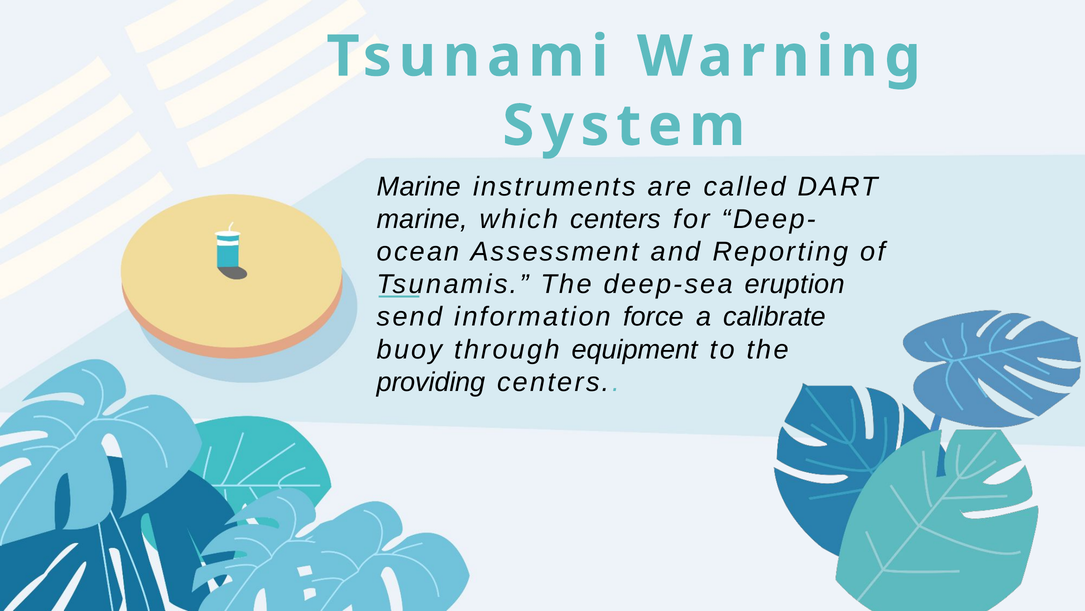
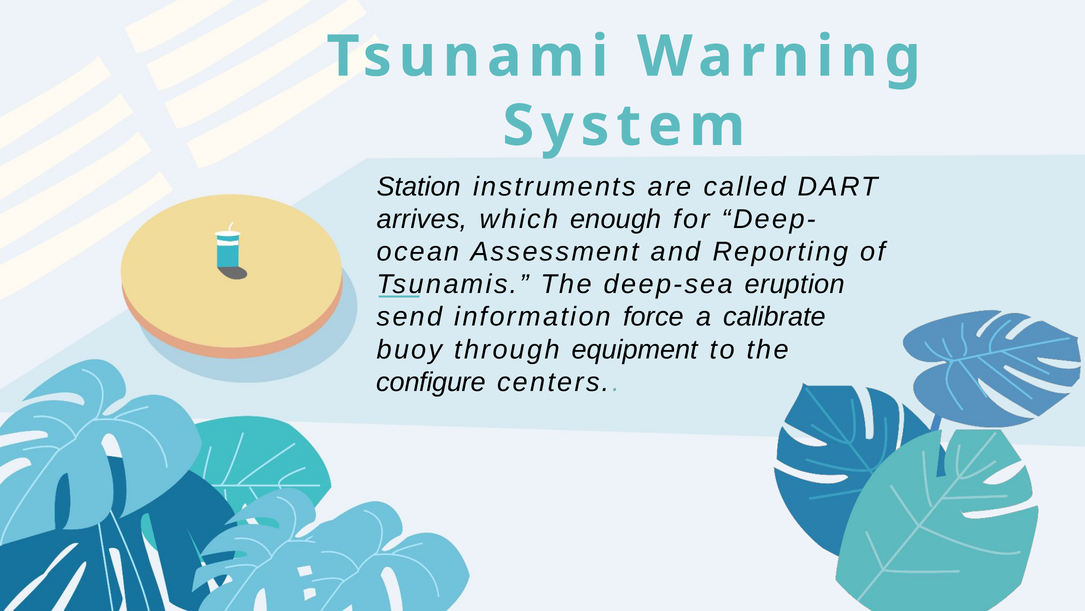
Marine: Marine -> Station (419, 186)
marine: marine -> arrives (422, 219)
which centers: centers -> enough (616, 219)
providing: providing -> configure (431, 382)
